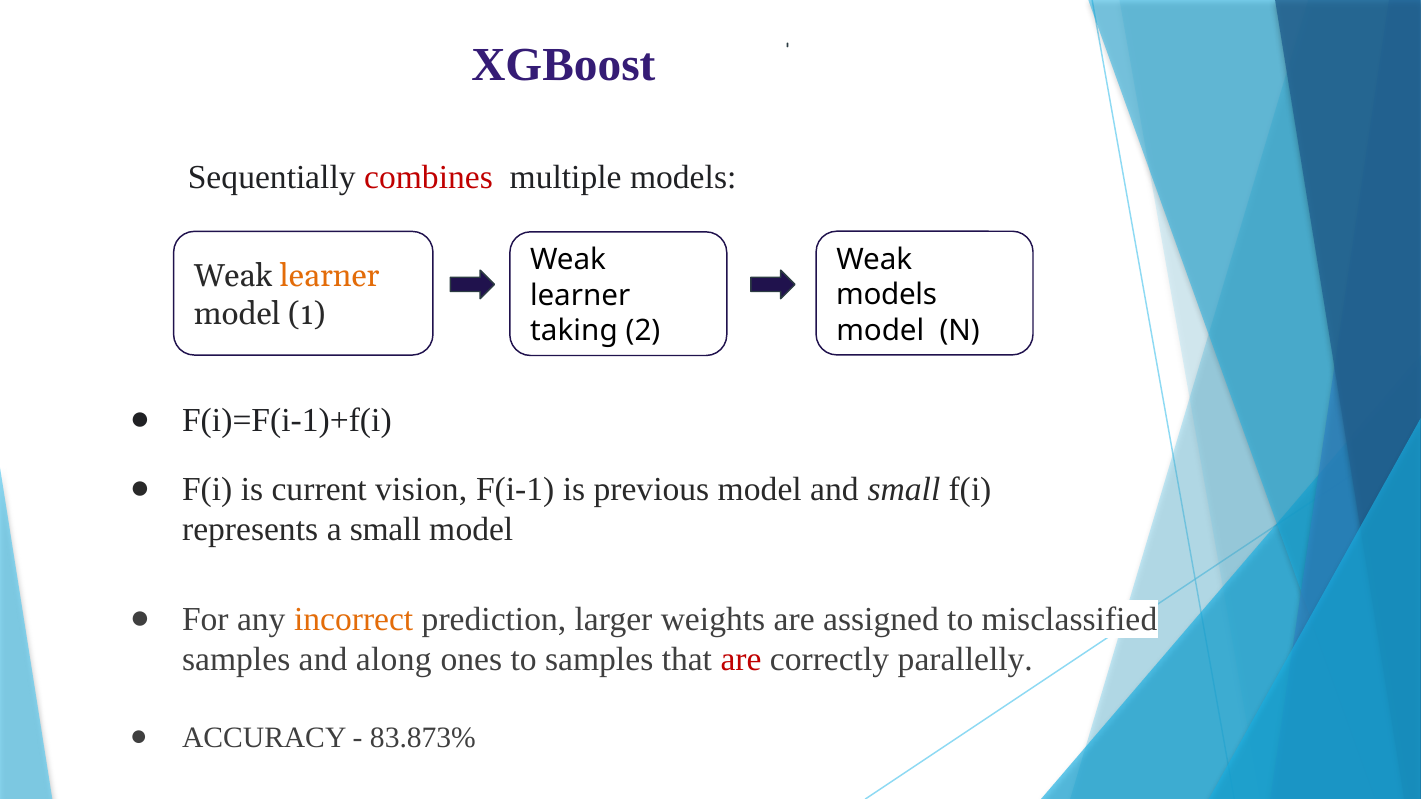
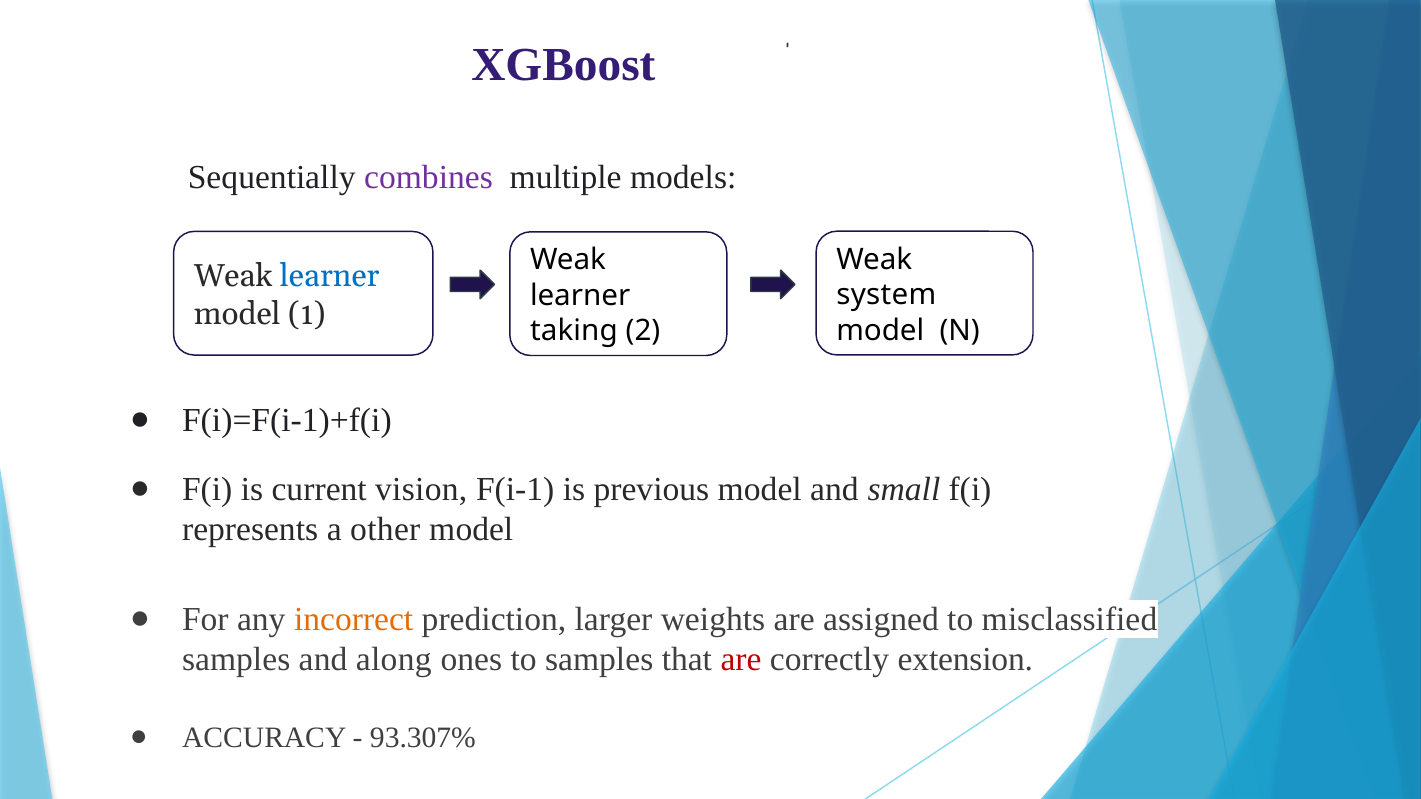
combines colour: red -> purple (428, 178)
learner colour: orange -> blue (330, 277)
models: models -> system (886, 295)
a small: small -> other (385, 530)
parallelly: parallelly -> extension (965, 660)
83.873%: 83.873% -> 93.307% (423, 738)
